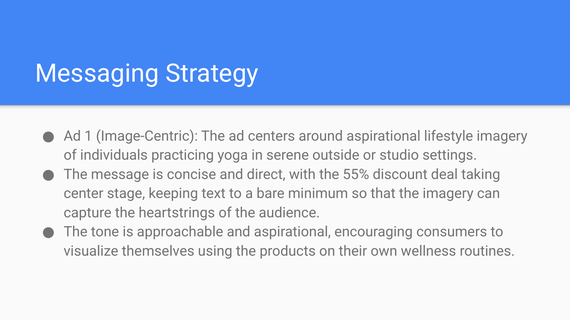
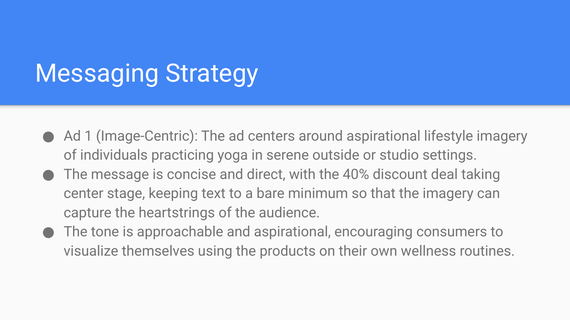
55%: 55% -> 40% (356, 175)
